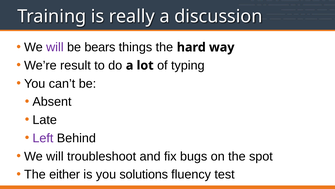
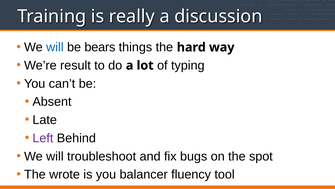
will colour: purple -> blue (55, 47)
either: either -> wrote (65, 174)
solutions: solutions -> balancer (144, 174)
test: test -> tool (225, 174)
